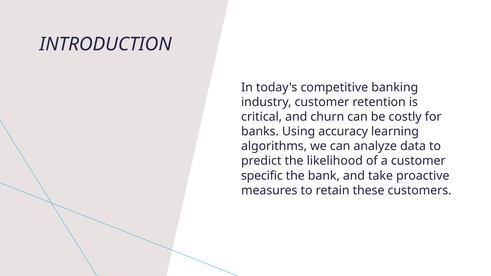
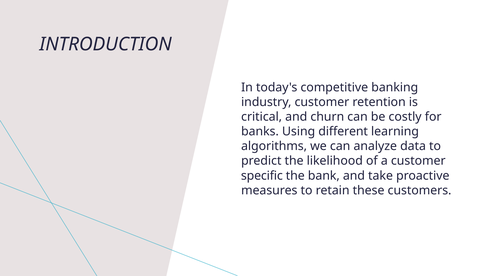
accuracy: accuracy -> different (343, 132)
